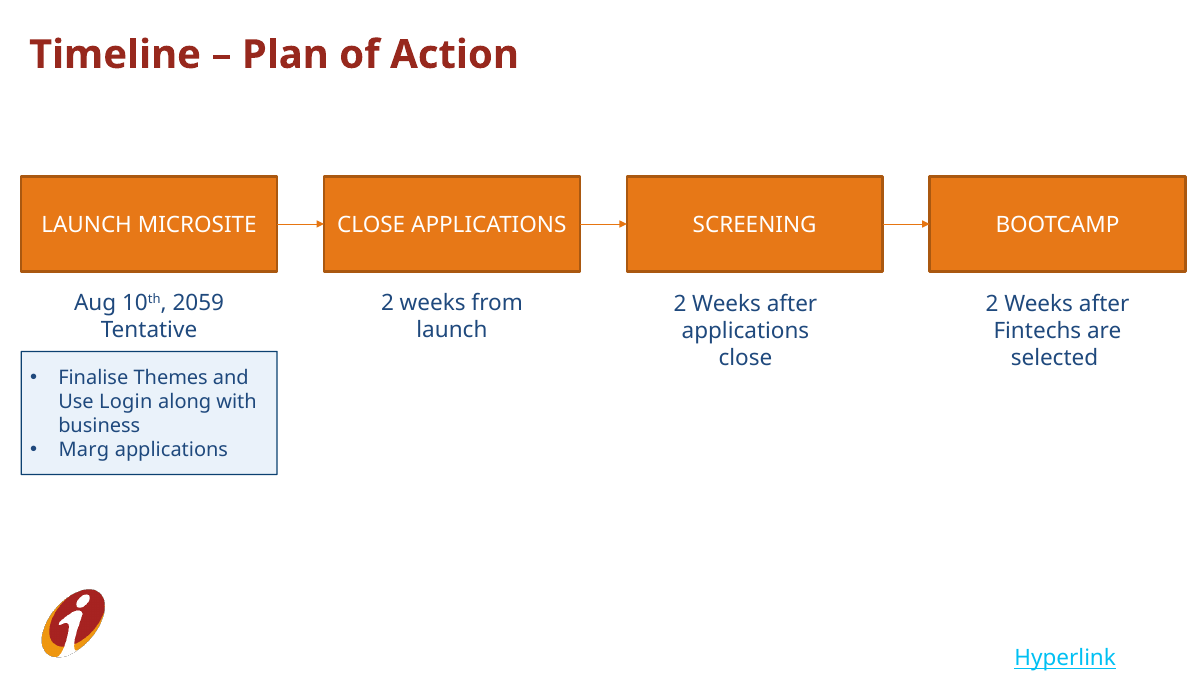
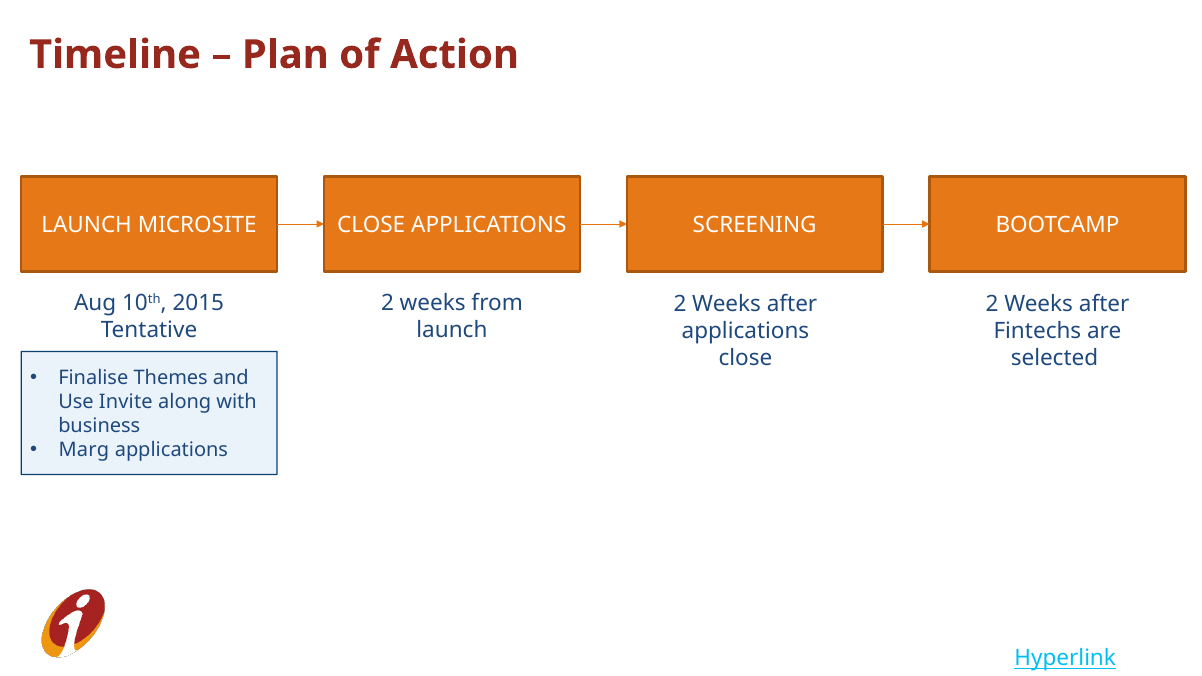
2059: 2059 -> 2015 (198, 303)
Login: Login -> Invite (126, 402)
